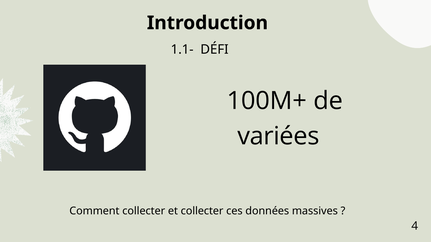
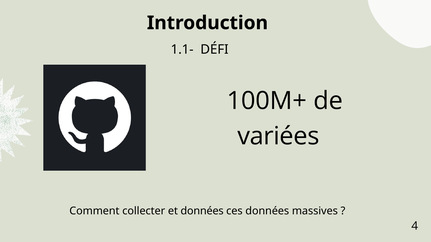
et collecter: collecter -> données (202, 211)
